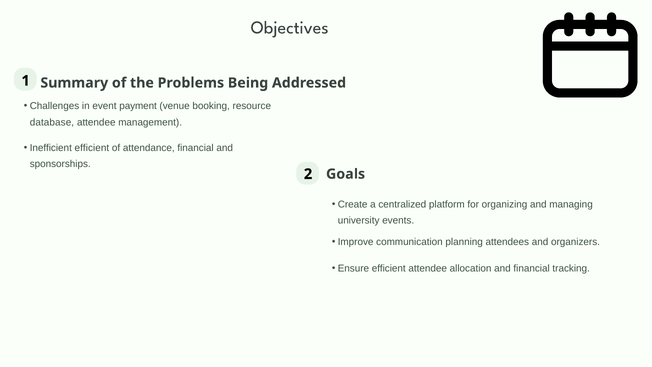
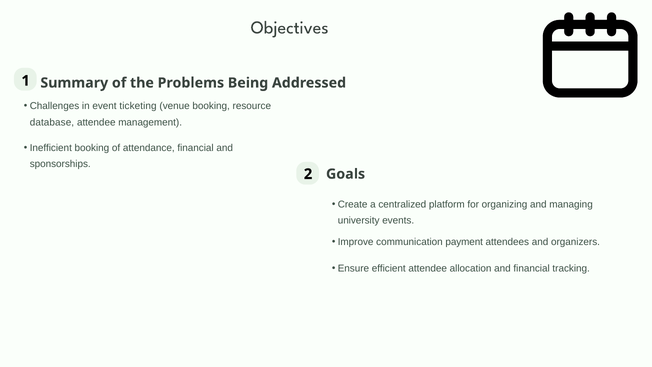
payment: payment -> ticketing (138, 106)
efficient: efficient -> booking (92, 148)
planning: planning -> payment (464, 242)
